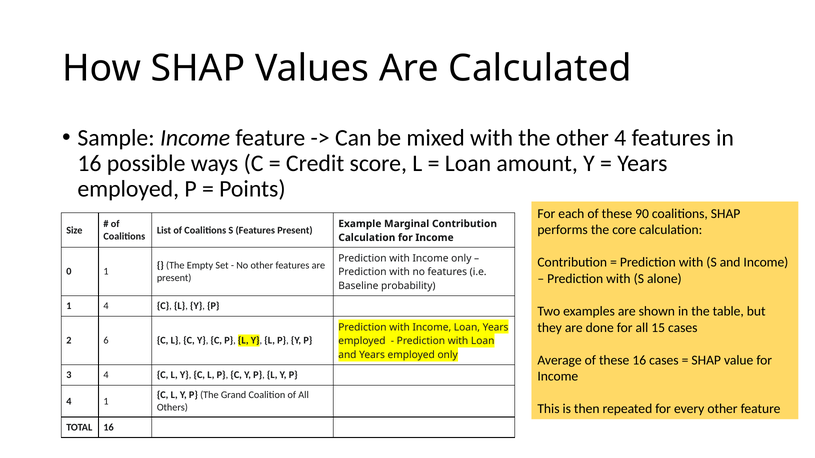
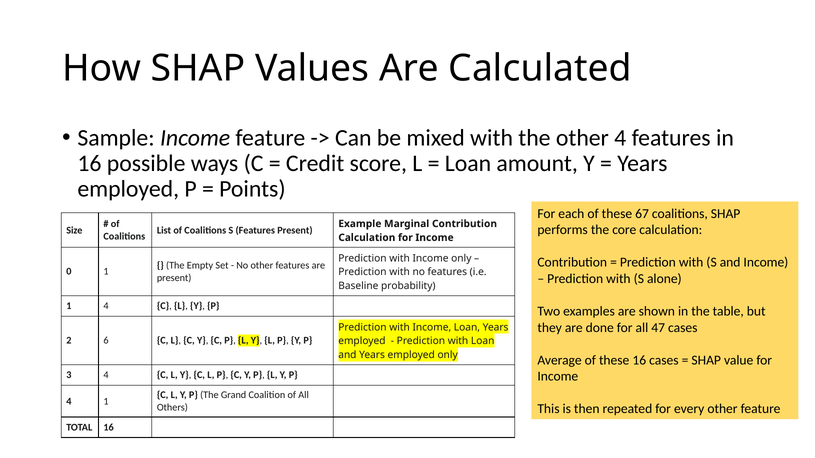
90: 90 -> 67 (642, 214)
15: 15 -> 47 (658, 328)
